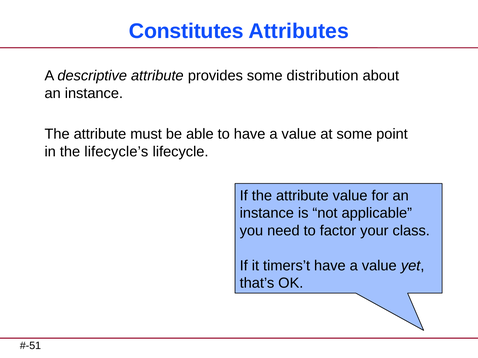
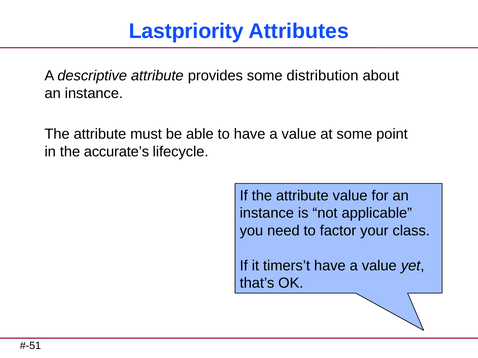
Constitutes: Constitutes -> Lastpriority (186, 31)
lifecycle’s: lifecycle’s -> accurate’s (116, 152)
